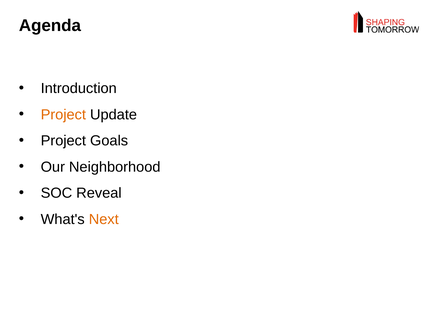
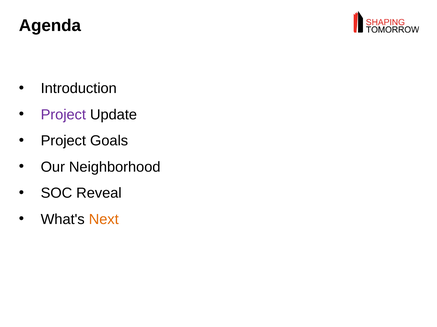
Project colour: orange -> purple (63, 115)
